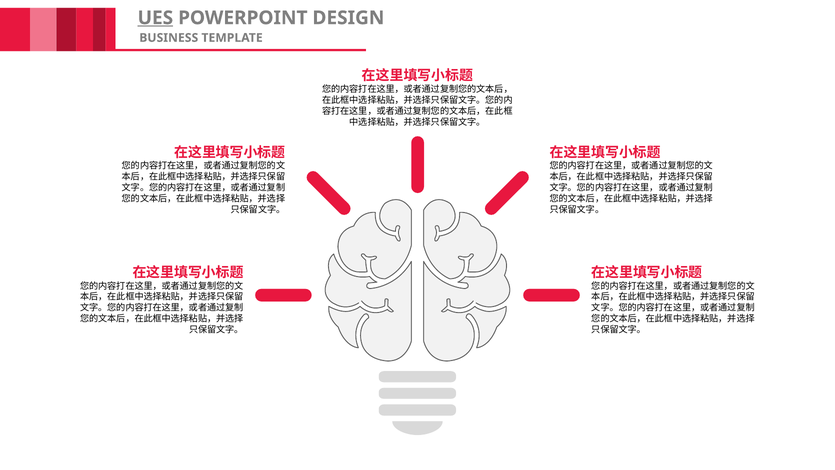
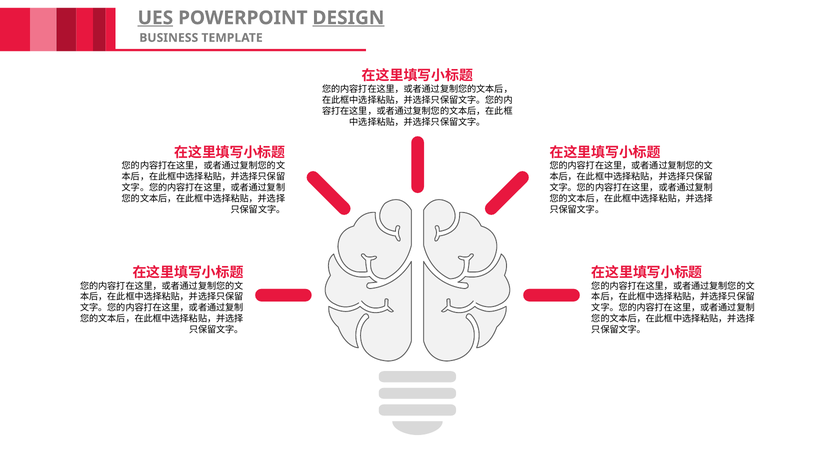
DESIGN underline: none -> present (348, 18)
